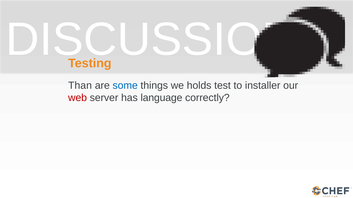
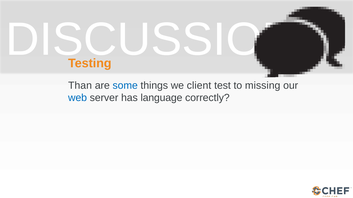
holds: holds -> client (199, 86)
installer: installer -> missing (263, 86)
web colour: red -> blue (78, 98)
